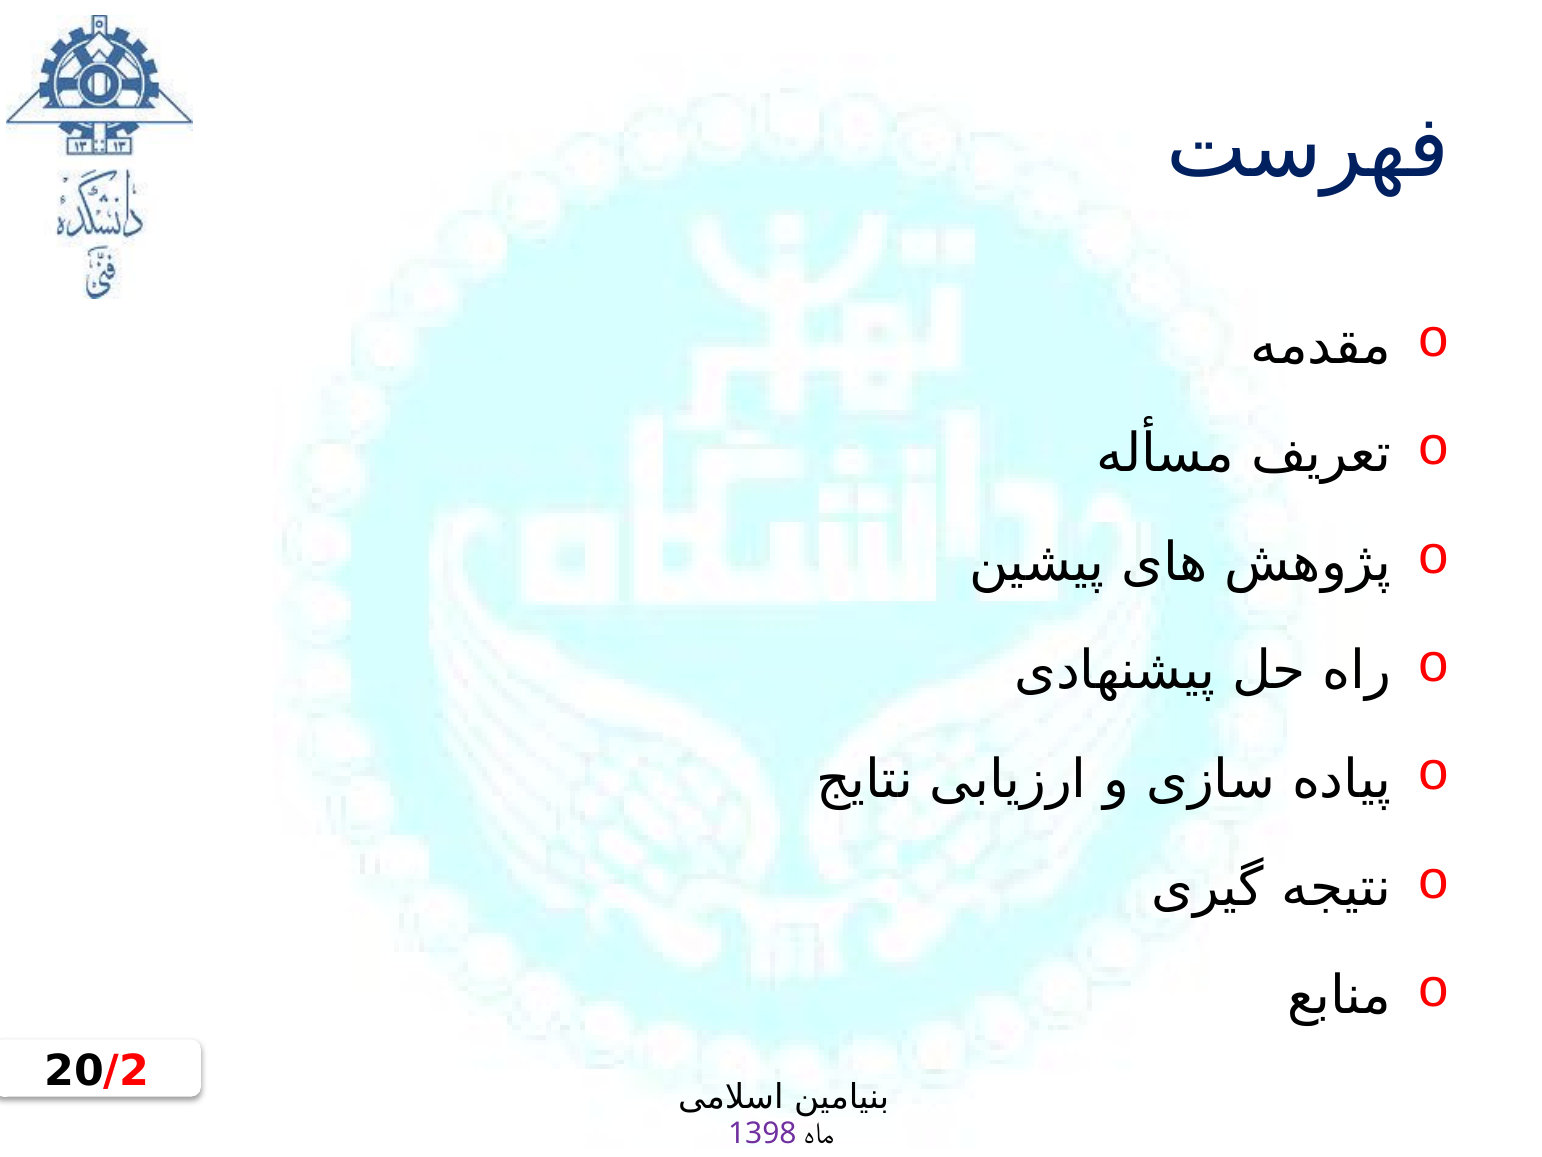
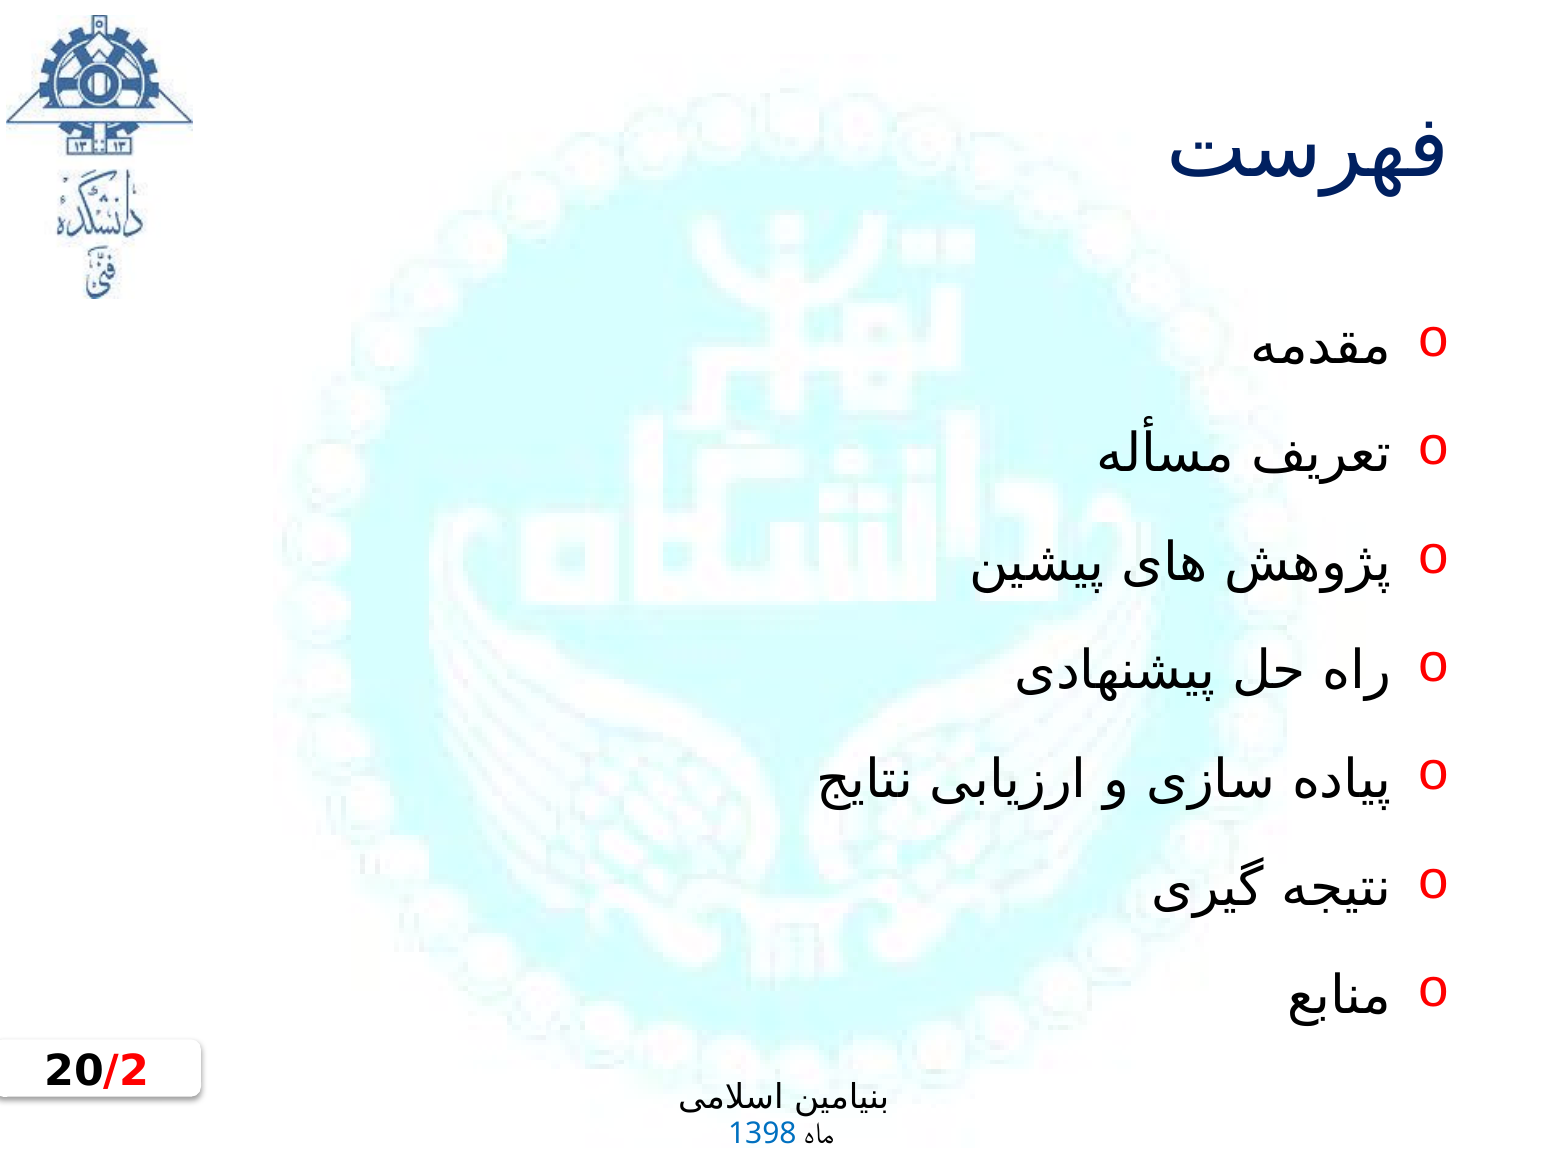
1398 colour: purple -> blue (762, 1133)
